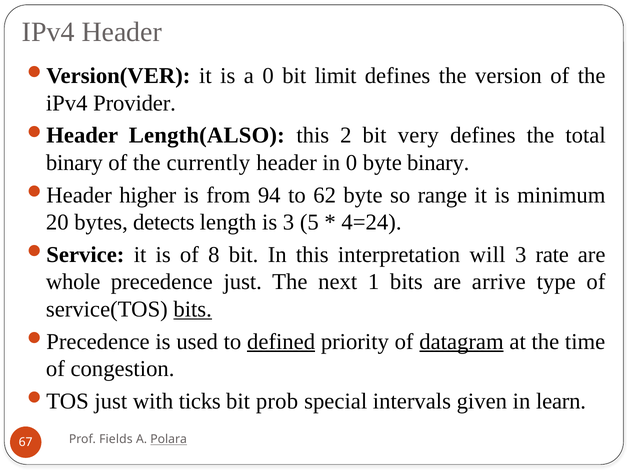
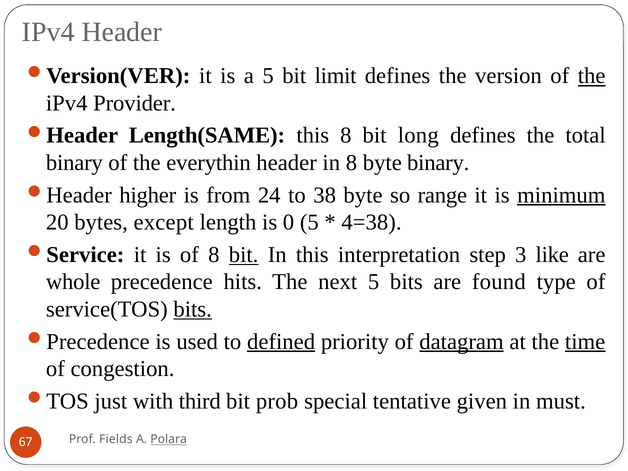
a 0: 0 -> 5 (268, 76)
the underline: none -> present (592, 76)
Length(ALSO: Length(ALSO -> Length(SAME (207, 135)
this 2: 2 -> 8 (346, 135)
very: very -> long (418, 135)
currently: currently -> everythin (209, 163)
in 0: 0 -> 8 (351, 163)
94: 94 -> 24 (269, 195)
62: 62 -> 38 (325, 195)
minimum underline: none -> present (561, 195)
detects: detects -> except (164, 222)
is 3: 3 -> 0 (289, 222)
4=24: 4=24 -> 4=38 (372, 222)
bit underline: none -> present (244, 255)
will: will -> step (488, 255)
rate: rate -> like (552, 255)
precedence just: just -> hits (243, 282)
next 1: 1 -> 5 (374, 282)
arrive: arrive -> found (499, 282)
time underline: none -> present (585, 342)
ticks: ticks -> third (200, 401)
intervals: intervals -> tentative (412, 401)
learn: learn -> must (561, 401)
